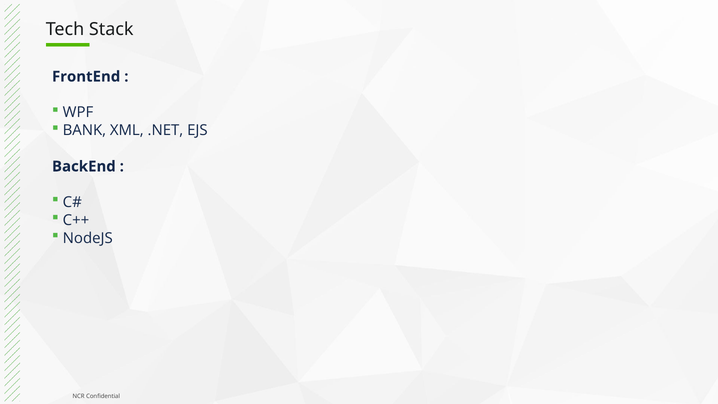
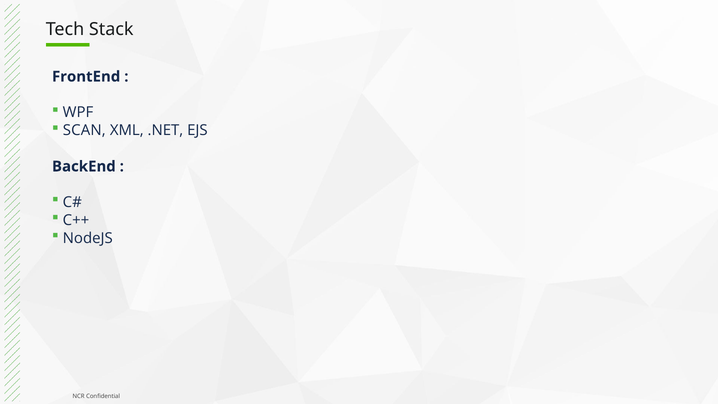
BANK: BANK -> SCAN (84, 130)
